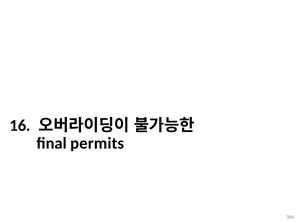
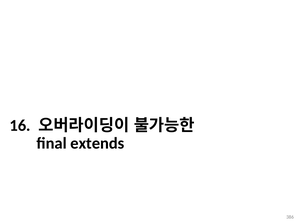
permits: permits -> extends (97, 143)
